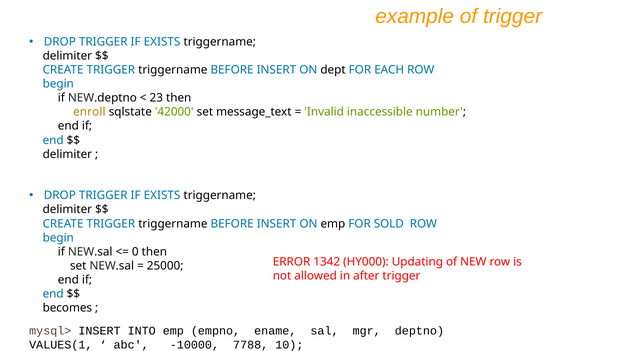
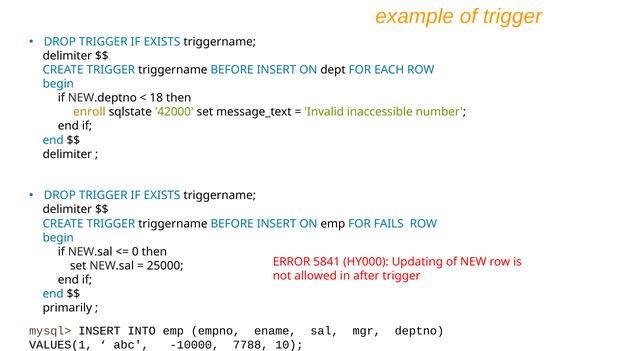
23: 23 -> 18 (156, 98)
SOLD: SOLD -> FAILS (389, 224)
1342: 1342 -> 5841 (327, 262)
becomes: becomes -> primarily (67, 308)
